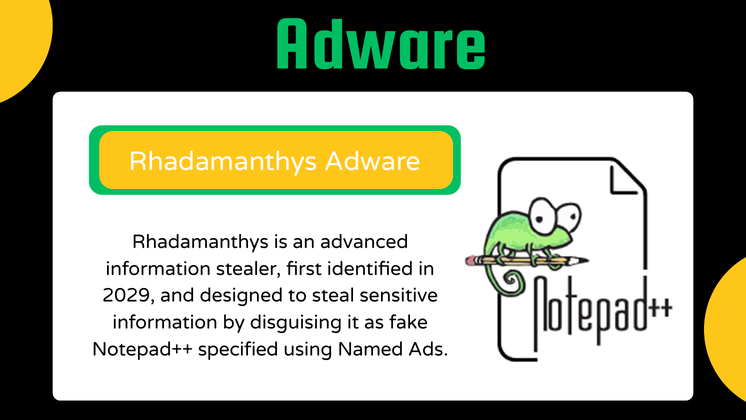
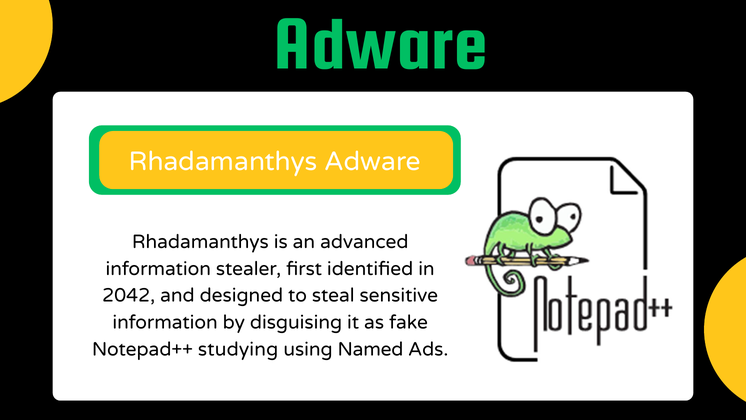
2029: 2029 -> 2042 (129, 295)
specified: specified -> studying (238, 349)
